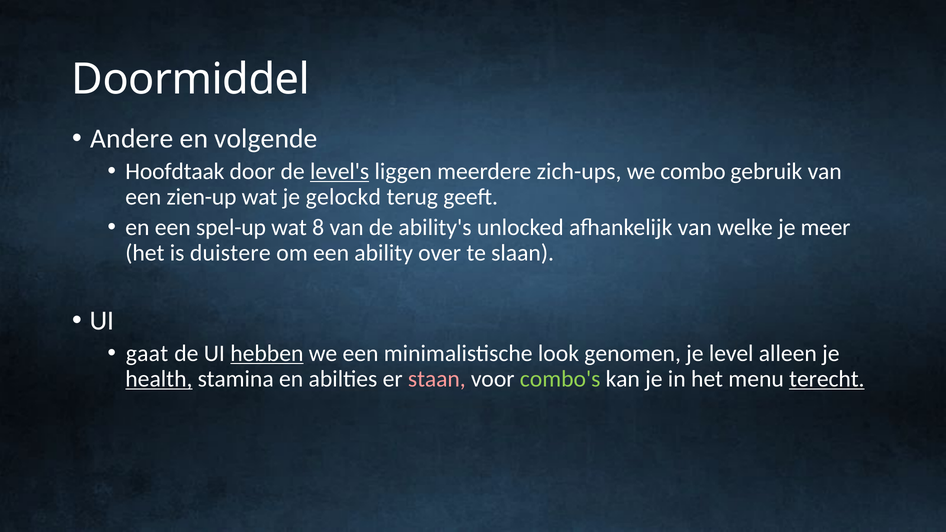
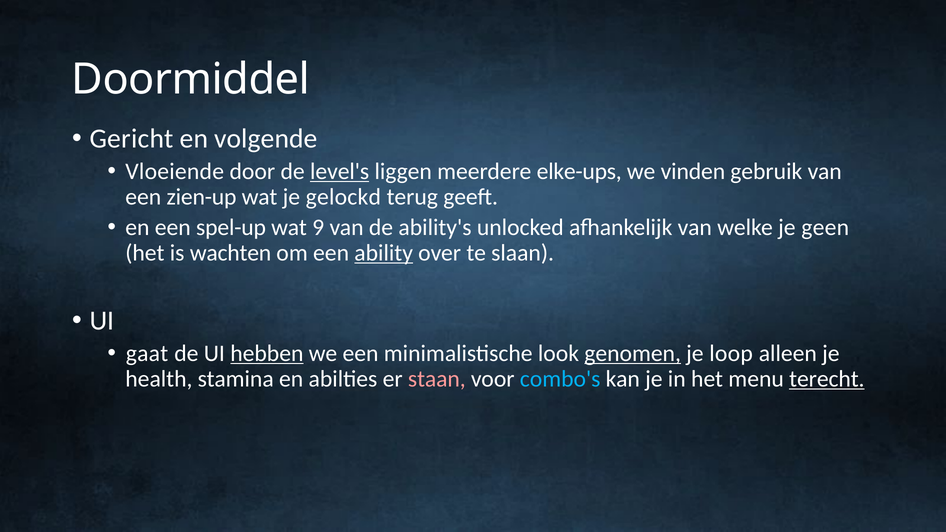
Andere: Andere -> Gericht (132, 139)
Hoofdtaak: Hoofdtaak -> Vloeiende (175, 171)
zich-ups: zich-ups -> elke-ups (579, 171)
combo: combo -> vinden (693, 171)
8: 8 -> 9 (318, 227)
meer: meer -> geen (825, 227)
duistere: duistere -> wachten (231, 253)
ability underline: none -> present (384, 253)
genomen underline: none -> present (633, 353)
level: level -> loop (731, 353)
health underline: present -> none (159, 379)
combo's colour: light green -> light blue (560, 379)
